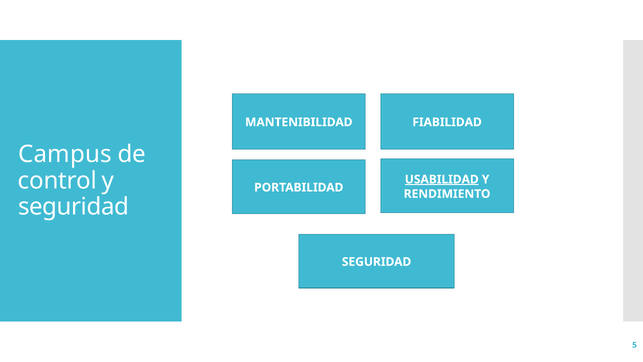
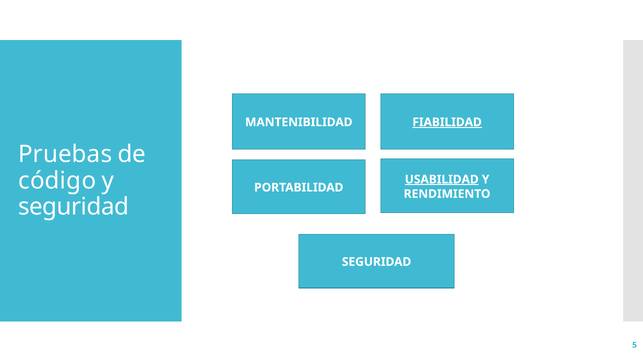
FIABILIDAD underline: none -> present (447, 122)
Campus: Campus -> Pruebas (65, 154)
control: control -> código (57, 180)
